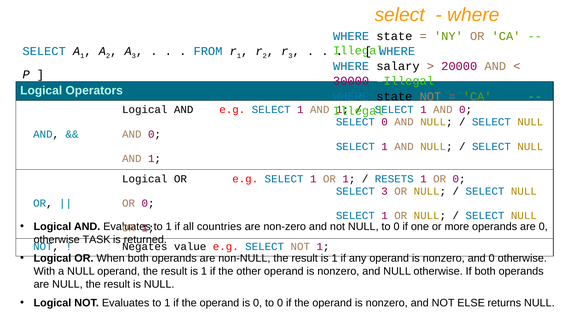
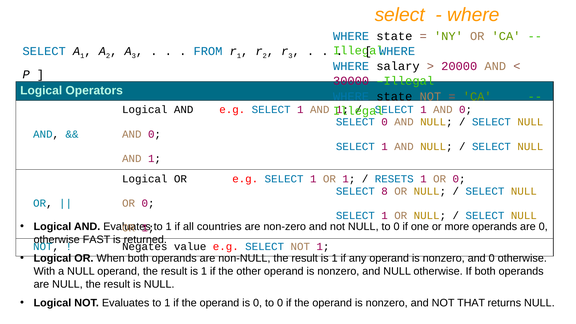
SELECT 3: 3 -> 8 (385, 191)
TASK: TASK -> FAST (97, 239)
ELSE: ELSE -> THAT (471, 303)
